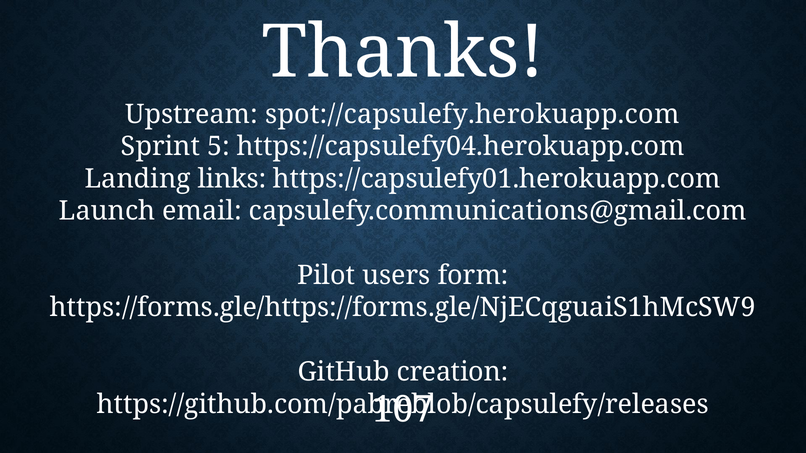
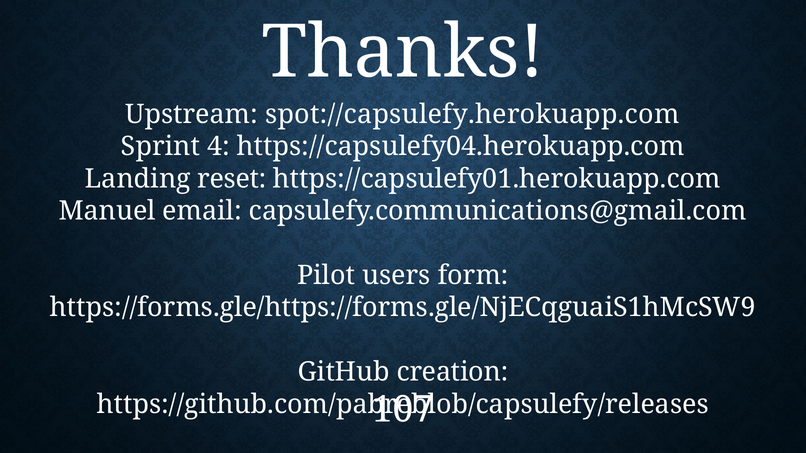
5: 5 -> 4 (218, 147)
links: links -> reset (232, 179)
Launch: Launch -> Manuel (107, 211)
